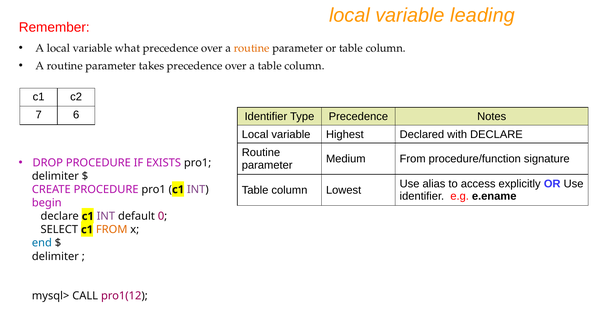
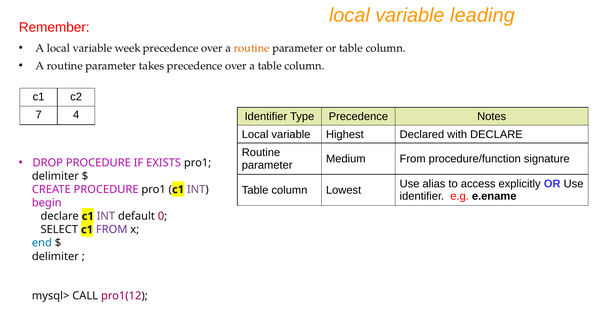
what: what -> week (128, 48)
6: 6 -> 4 (76, 115)
FROM colour: orange -> purple (112, 230)
